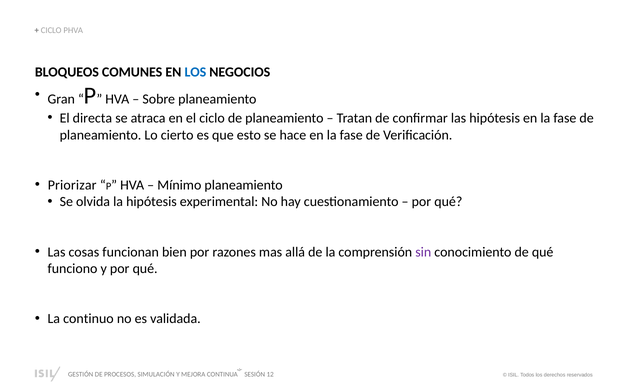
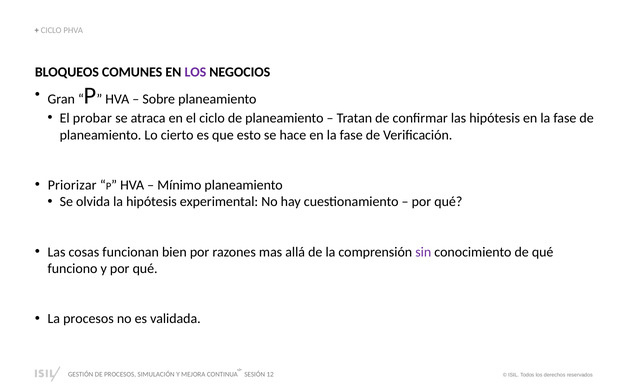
LOS colour: blue -> purple (195, 72)
directa: directa -> probar (92, 118)
La continuo: continuo -> procesos (88, 319)
